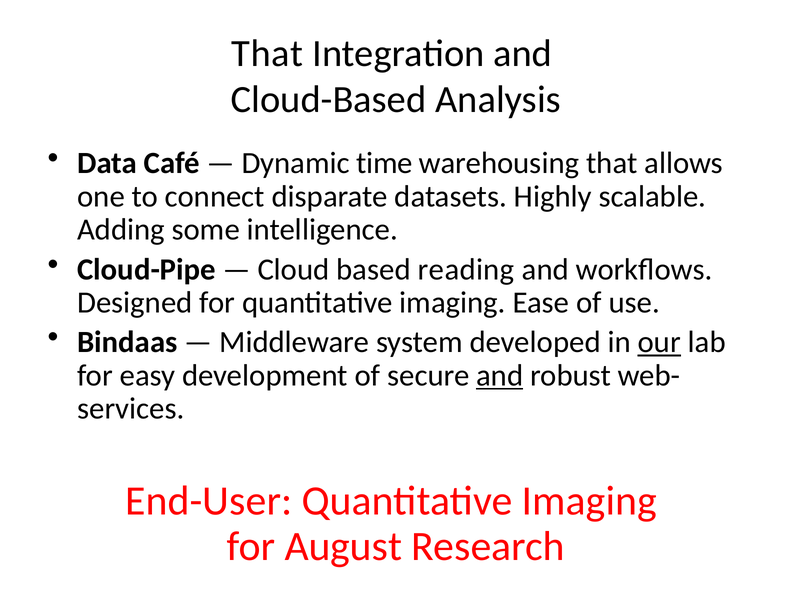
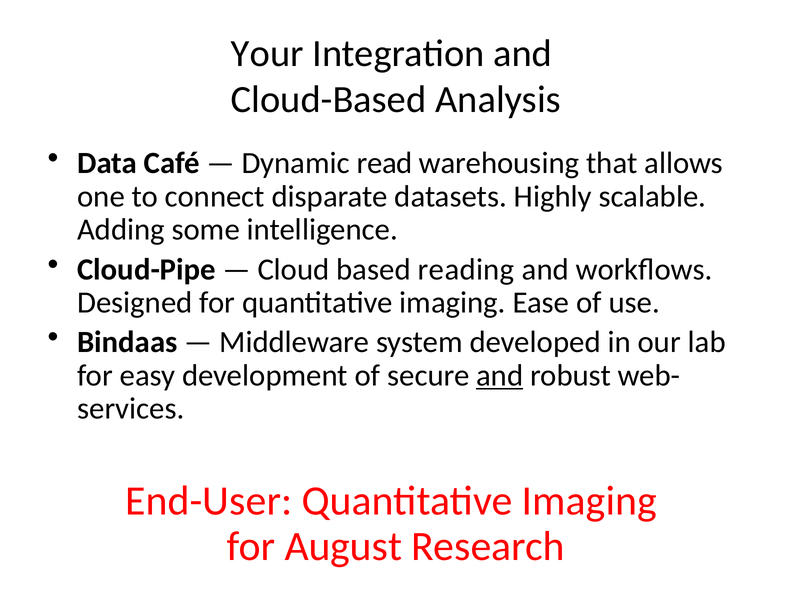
That: That -> Your (267, 54)
time: time -> read (385, 163)
our underline: present -> none (659, 342)
